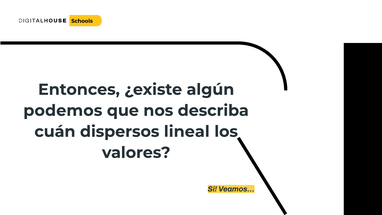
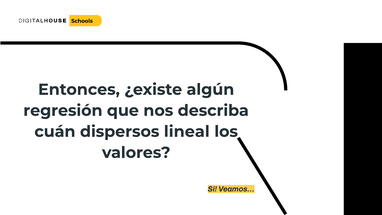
podemos: podemos -> regresión (63, 111)
